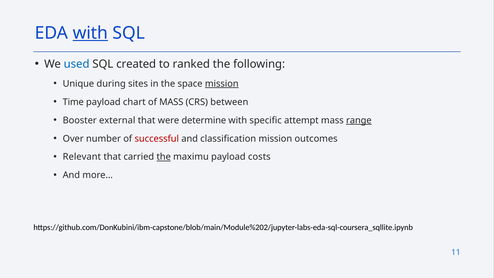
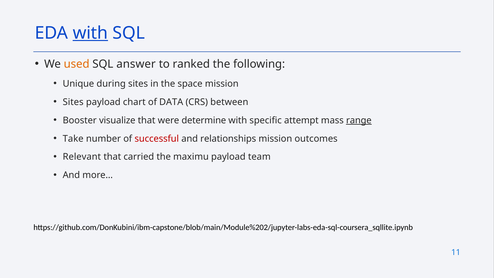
used colour: blue -> orange (77, 64)
created: created -> answer (136, 64)
mission underline: present -> none (222, 84)
Time: Time -> Sites (73, 102)
of MASS: MASS -> DATA (171, 102)
external: external -> visualize (117, 120)
Over: Over -> Take (73, 139)
classification: classification -> relationships (228, 139)
the underline: present -> none (164, 157)
costs: costs -> team (259, 157)
